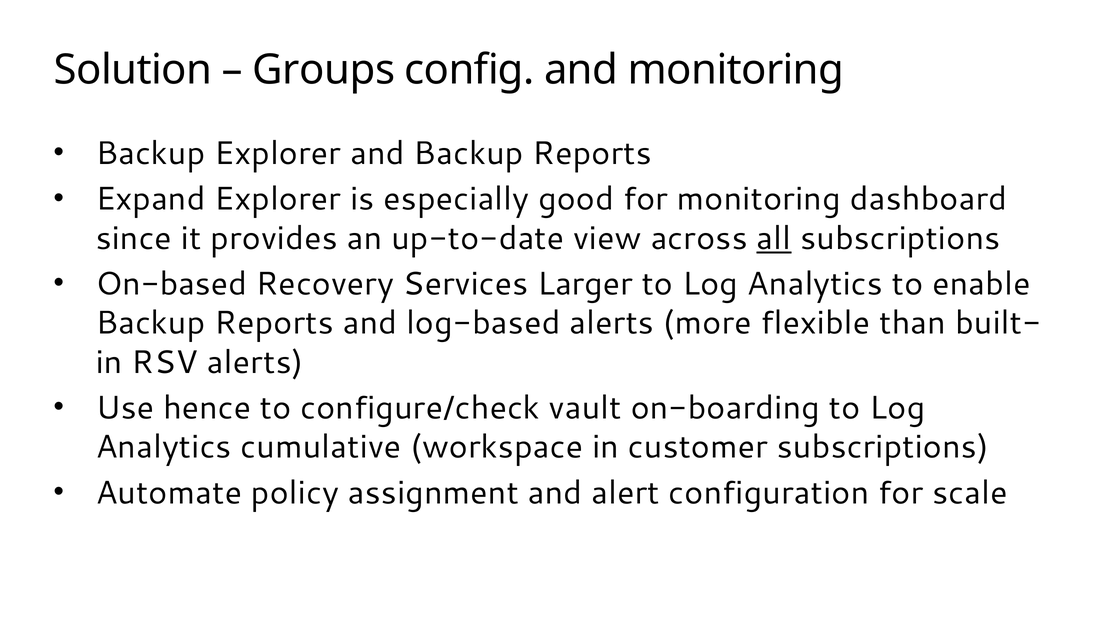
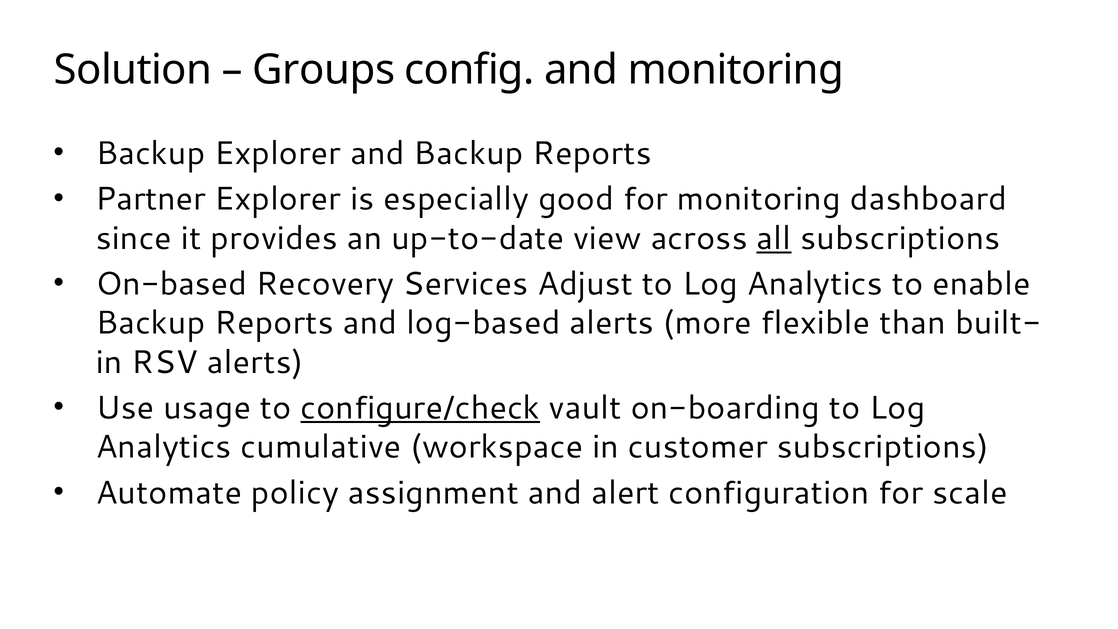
Expand: Expand -> Partner (151, 199)
Larger: Larger -> Adjust (585, 284)
hence: hence -> usage (207, 408)
configure/check underline: none -> present (420, 408)
